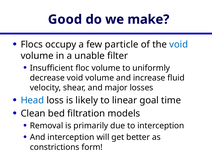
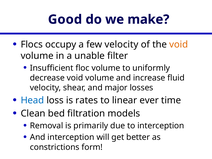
few particle: particle -> velocity (122, 44)
void colour: blue -> orange (179, 44)
likely: likely -> rates (87, 100)
goal: goal -> ever (149, 100)
